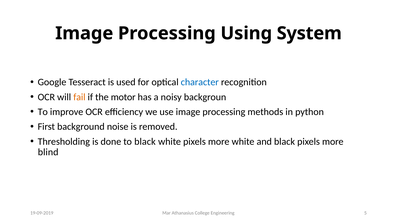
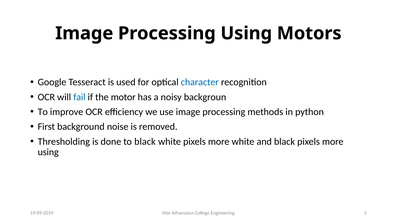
System: System -> Motors (309, 33)
fail colour: orange -> blue (79, 97)
blind: blind -> using (48, 152)
